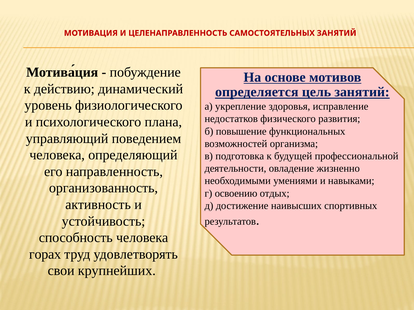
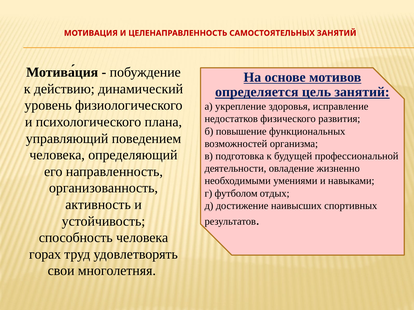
освоению: освоению -> футболом (236, 194)
крупнейших: крупнейших -> многолетняя (117, 271)
